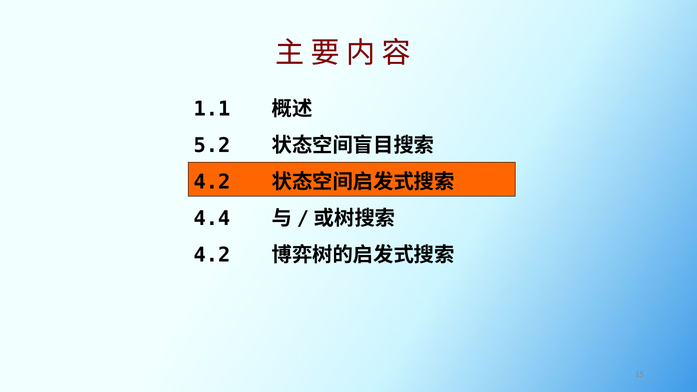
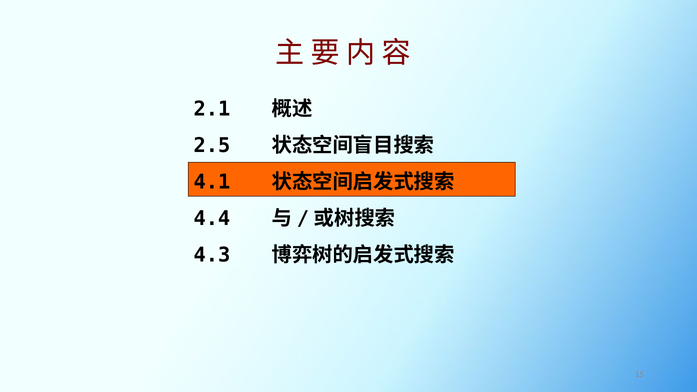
1.1: 1.1 -> 2.1 (212, 109)
5.2: 5.2 -> 2.5 (212, 146)
4.2: 4.2 -> 4.1 (212, 182)
4.2: 4.2 -> 4.3 (212, 255)
